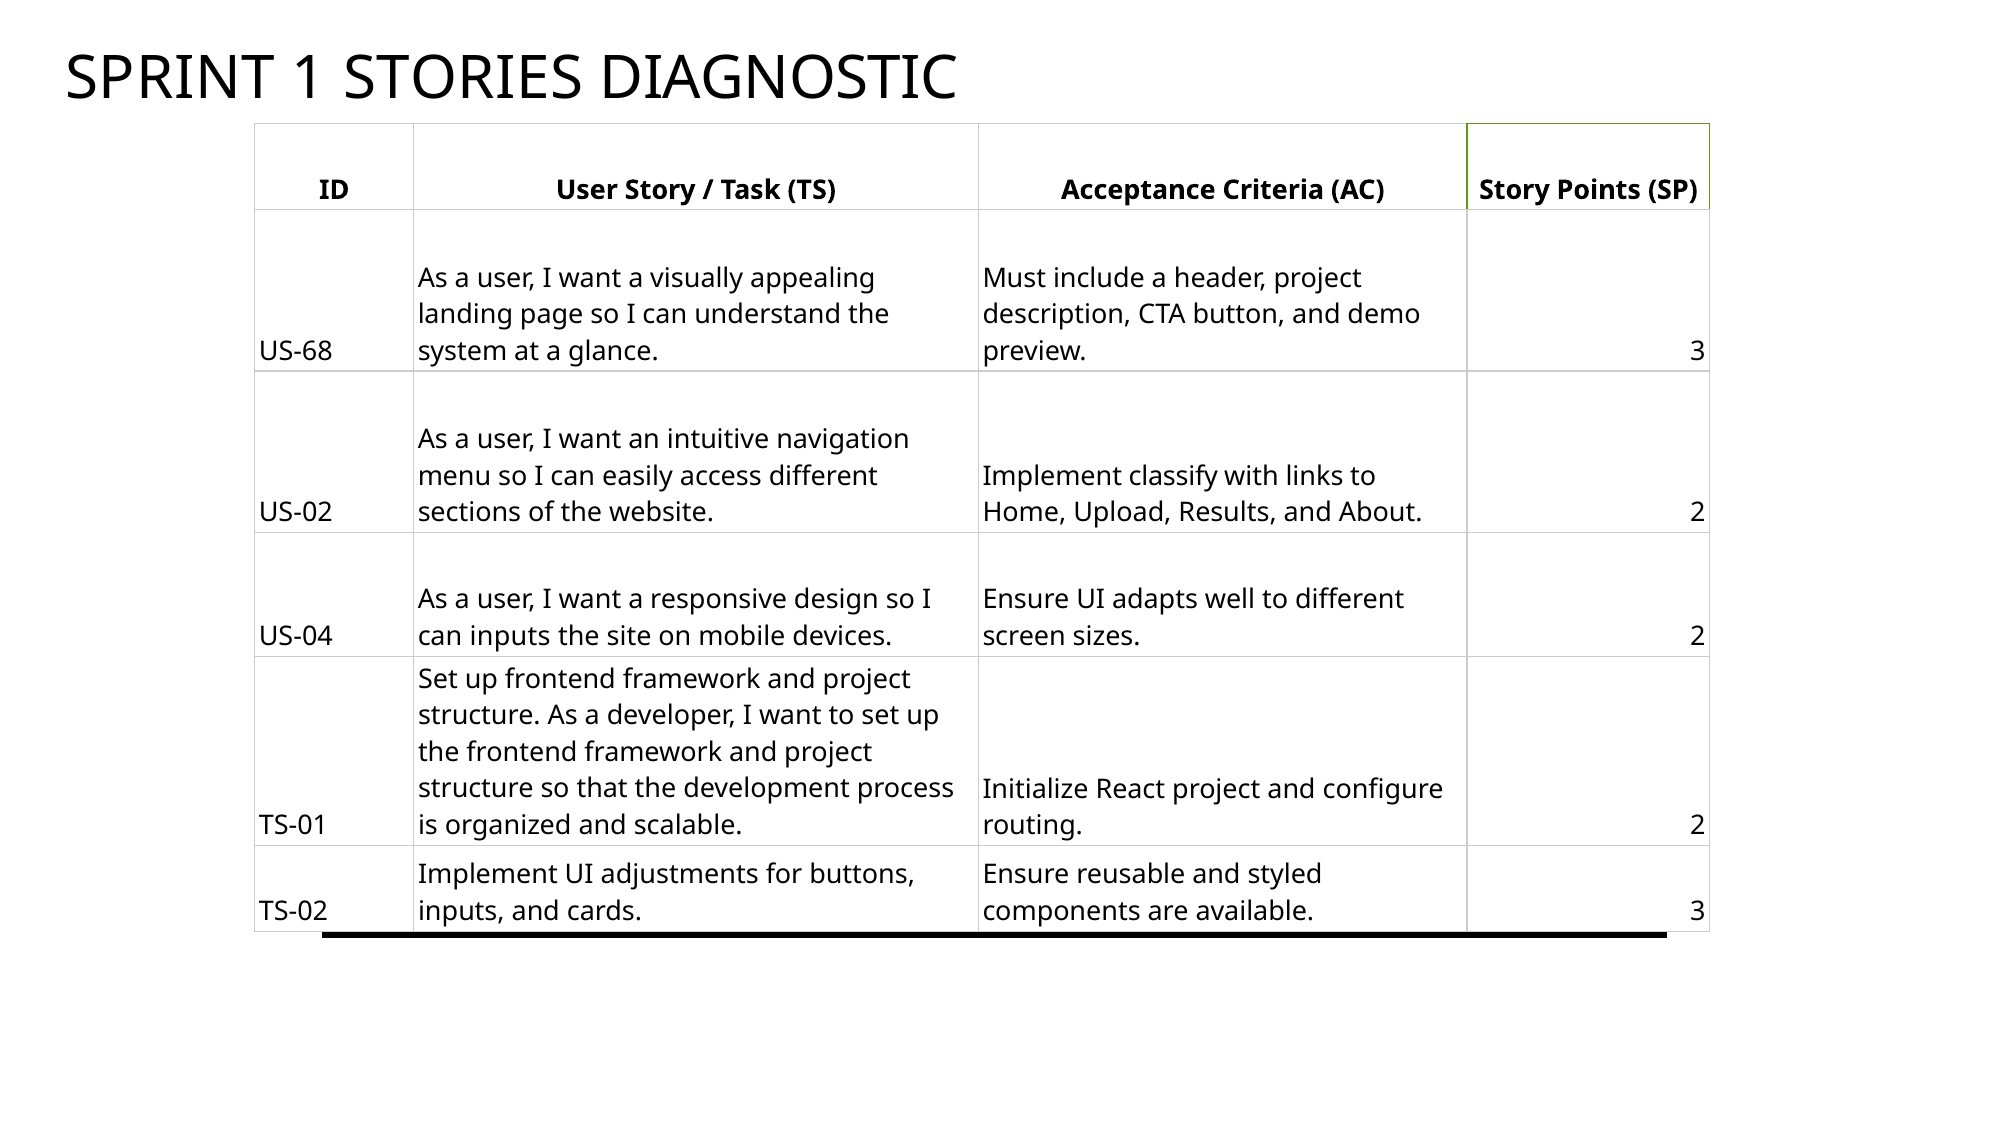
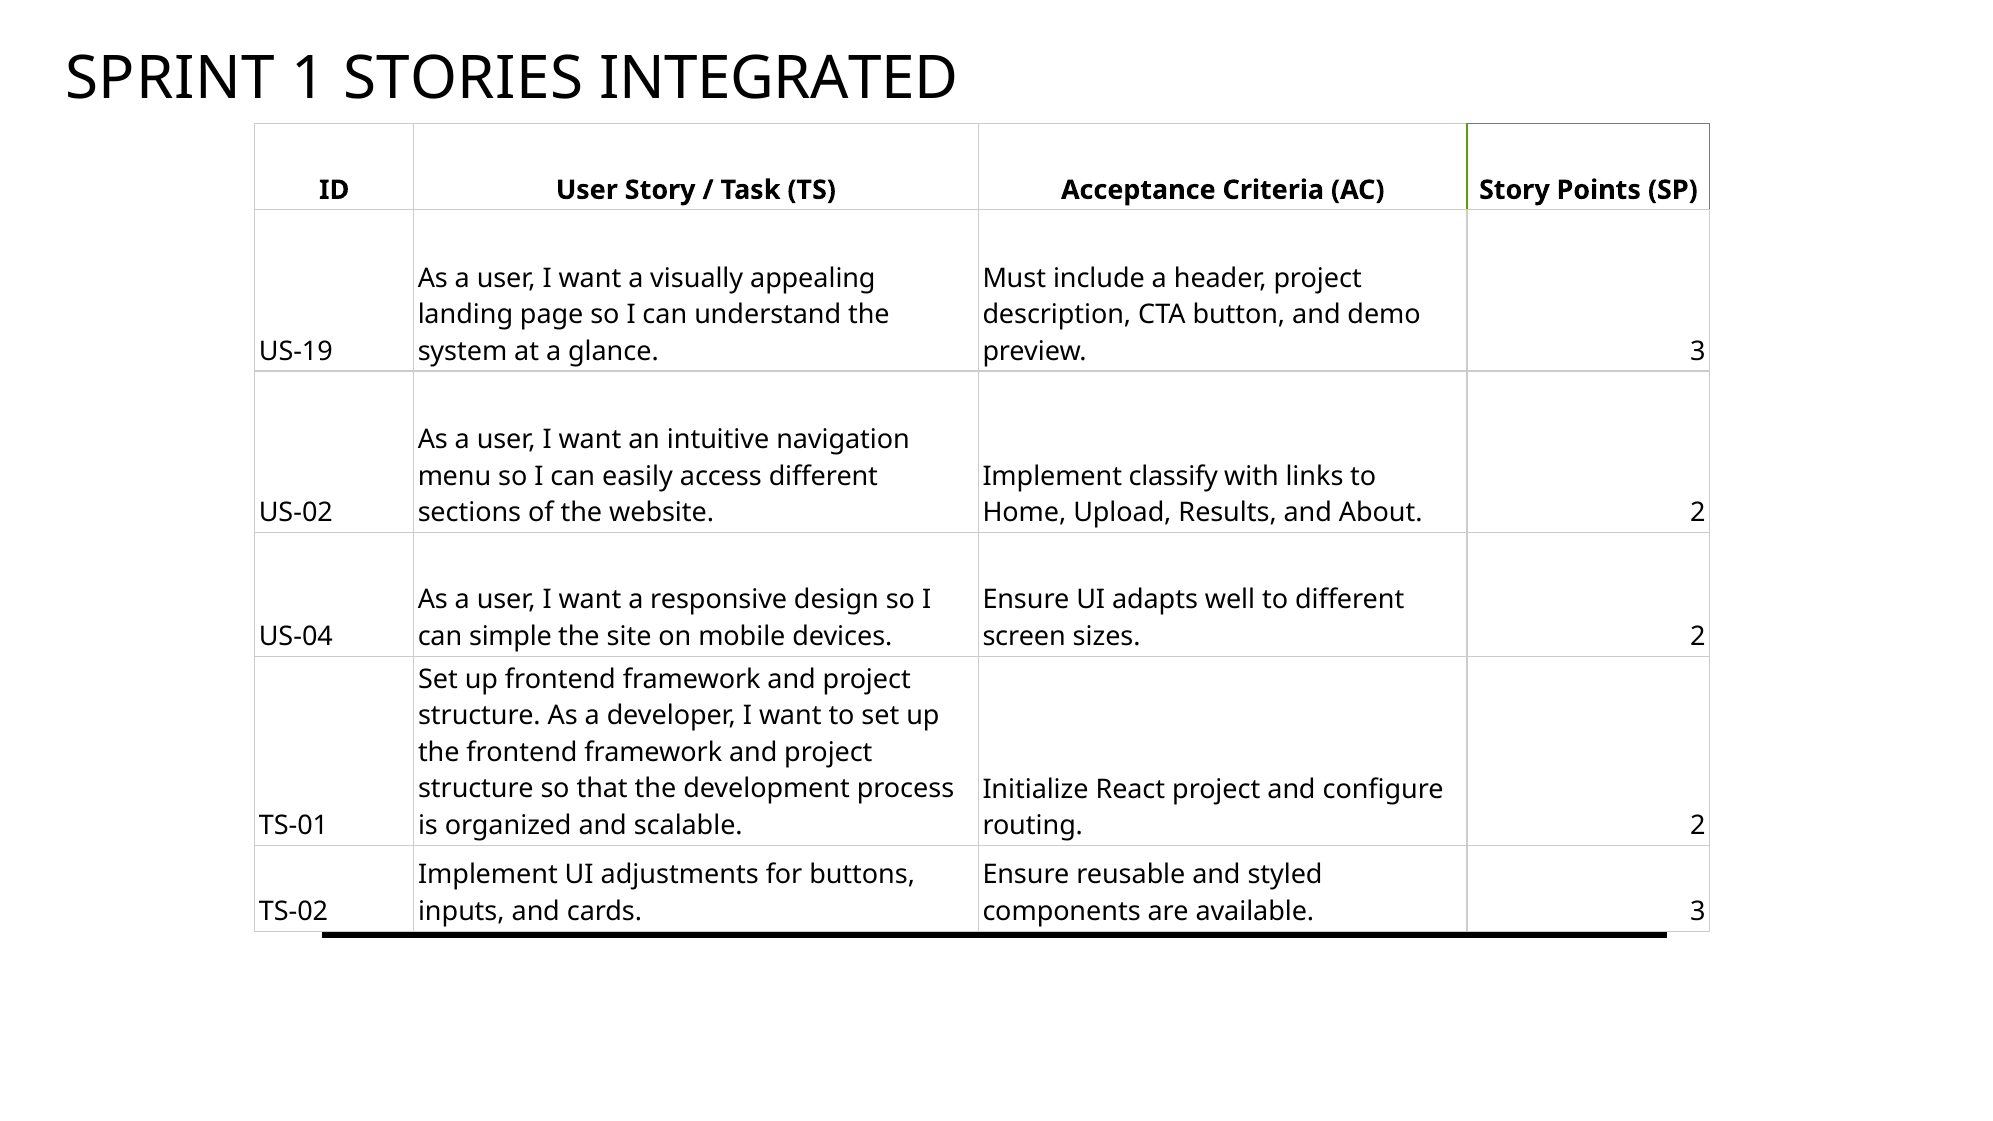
DIAGNOSTIC: DIAGNOSTIC -> INTEGRATED (779, 79)
US-68: US-68 -> US-19 (296, 351)
can inputs: inputs -> simple (510, 637)
